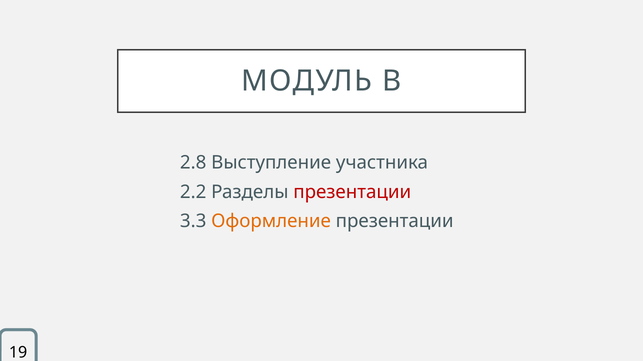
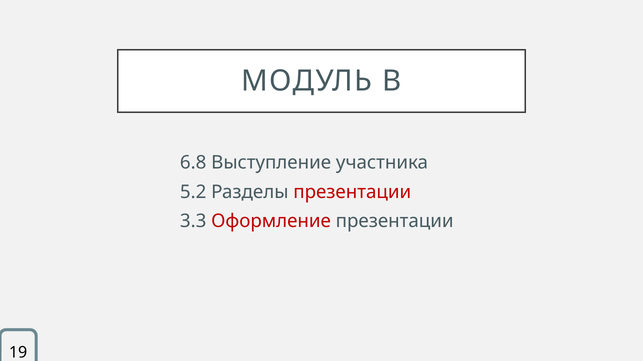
2.8: 2.8 -> 6.8 (193, 163)
2.2: 2.2 -> 5.2 (193, 192)
Оформление colour: orange -> red (271, 221)
